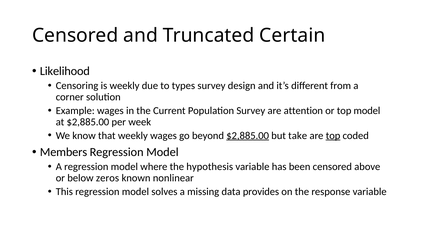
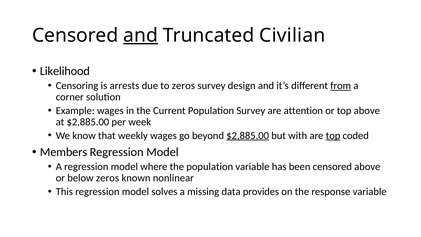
and underline: none -> present (141, 35)
Certain: Certain -> Civilian (292, 35)
is weekly: weekly -> arrests (124, 86)
to types: types -> zeros (183, 86)
from underline: none -> present (341, 86)
top model: model -> above (367, 111)
take: take -> with (298, 135)
the hypothesis: hypothesis -> population (210, 167)
